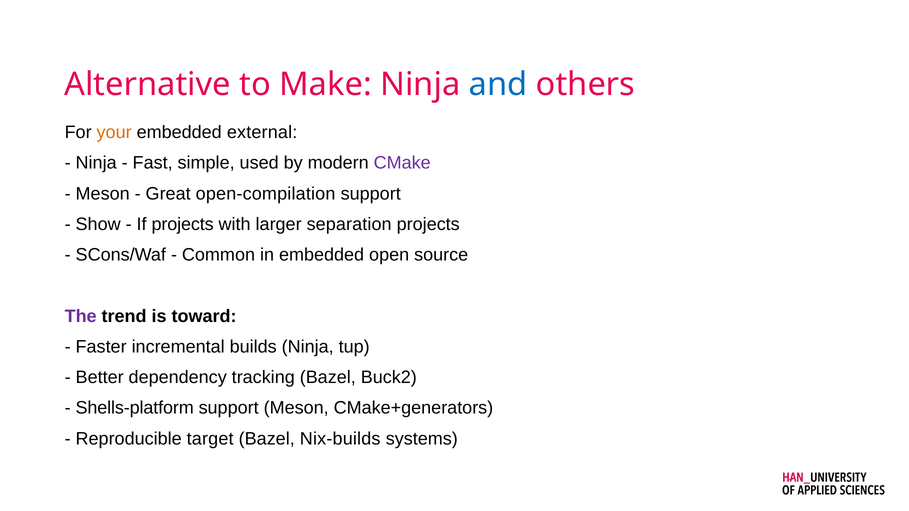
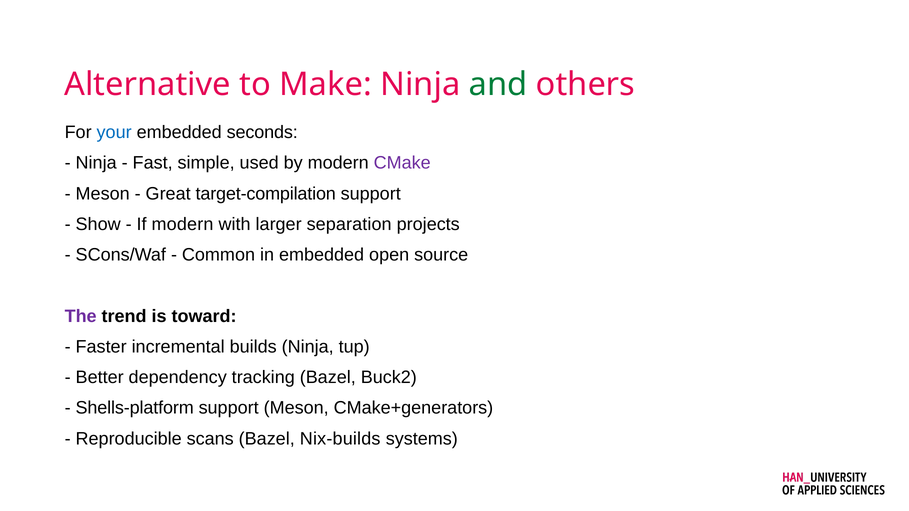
and colour: blue -> green (498, 85)
your colour: orange -> blue (114, 132)
external: external -> seconds (262, 132)
open-compilation: open-compilation -> target-compilation (266, 194)
If projects: projects -> modern (182, 224)
target: target -> scans (210, 439)
